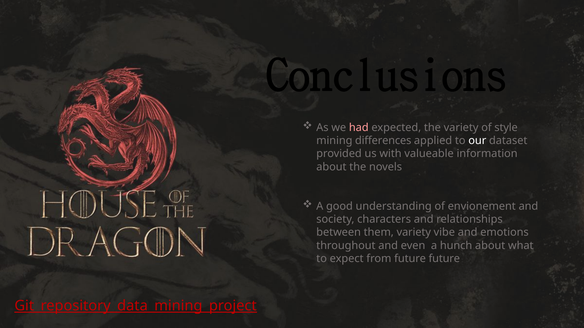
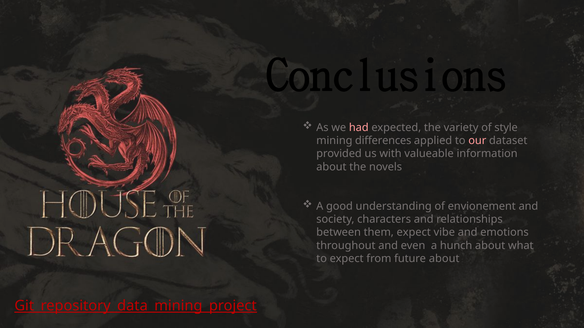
our colour: white -> pink (477, 141)
them variety: variety -> expect (414, 233)
future future: future -> about (444, 259)
